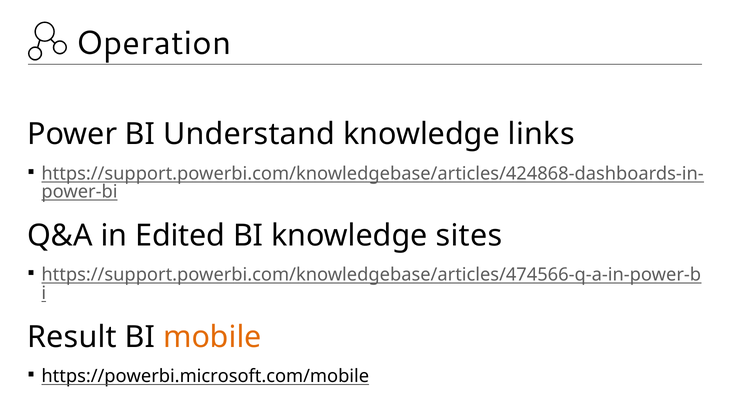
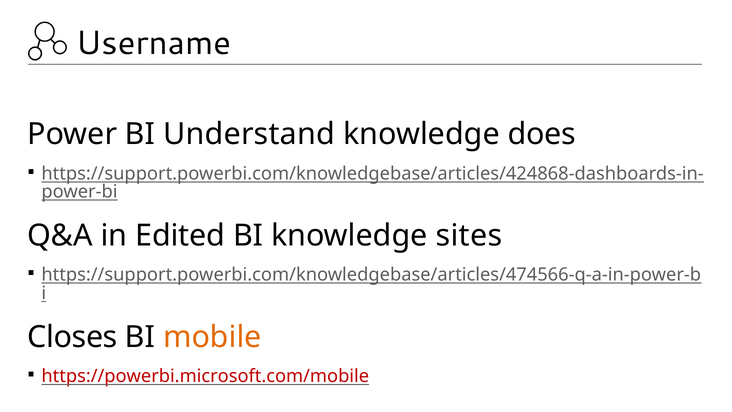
Operation: Operation -> Username (154, 43)
links: links -> does (542, 134)
Result: Result -> Closes (72, 337)
https://powerbi.microsoft.com/mobile colour: black -> red (205, 376)
